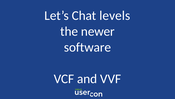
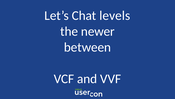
software: software -> between (87, 47)
